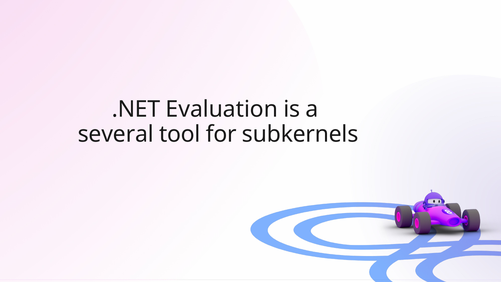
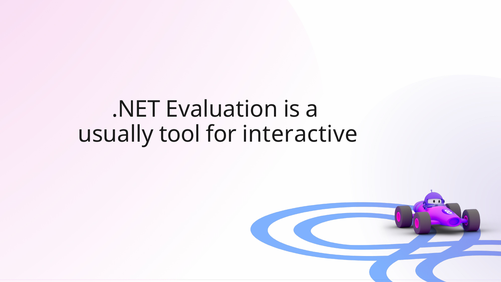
several: several -> usually (116, 134)
subkernels: subkernels -> interactive (300, 134)
